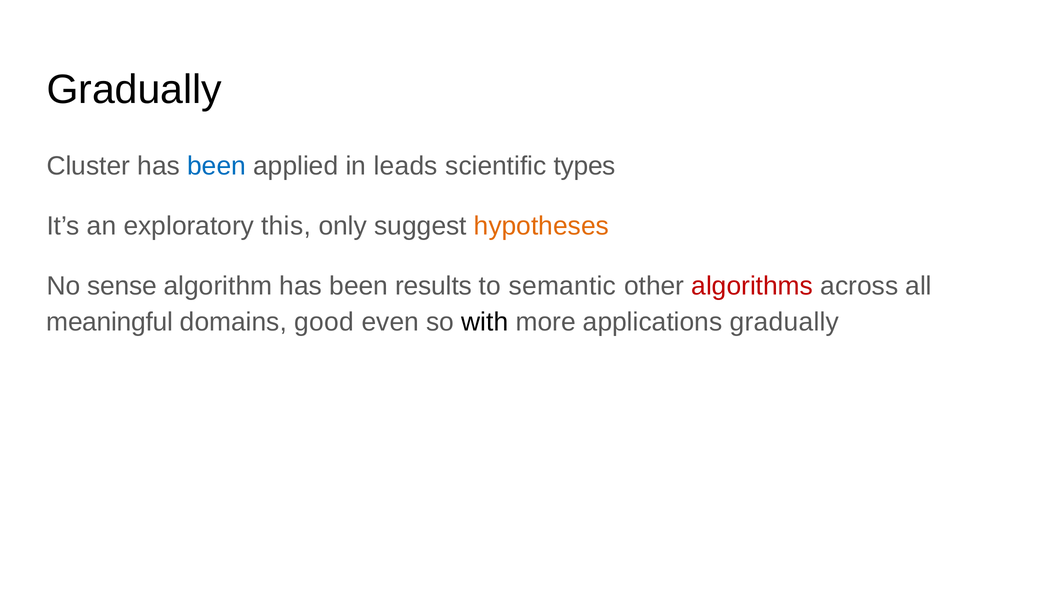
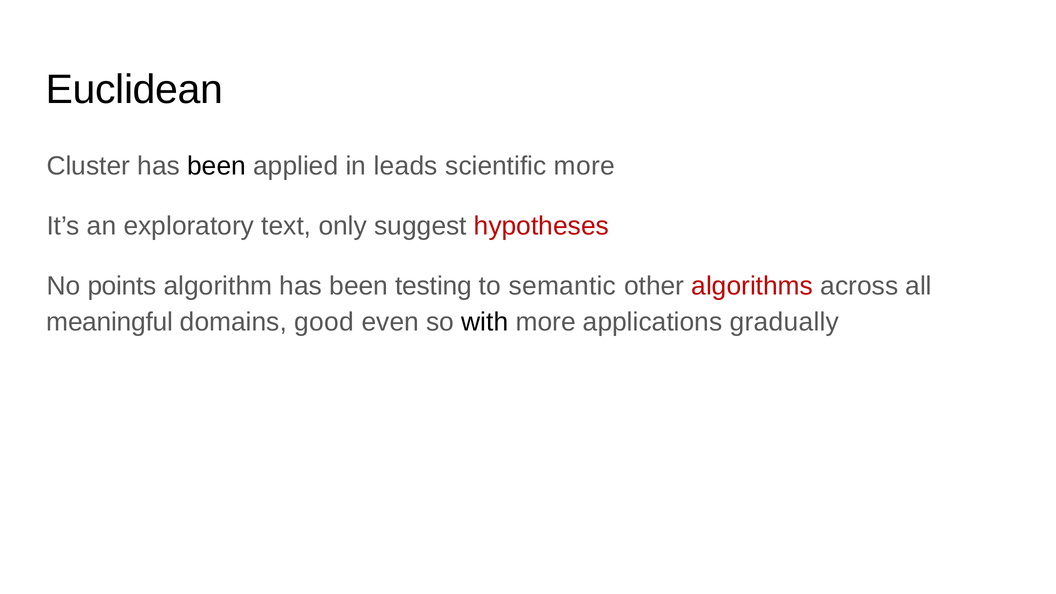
Gradually: Gradually -> Euclidean (134, 89)
been colour: blue -> black (217, 166)
scientific types: types -> more (584, 166)
this: this -> text (286, 226)
hypotheses colour: orange -> red (541, 226)
sense: sense -> points (122, 286)
results: results -> testing (434, 286)
